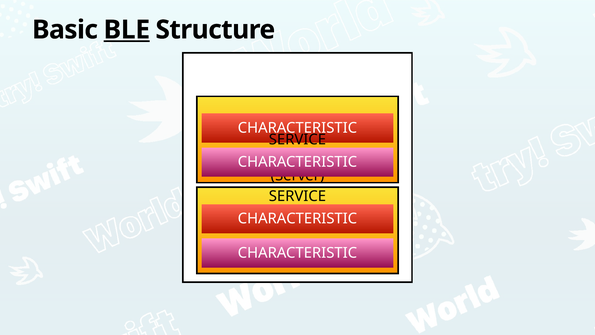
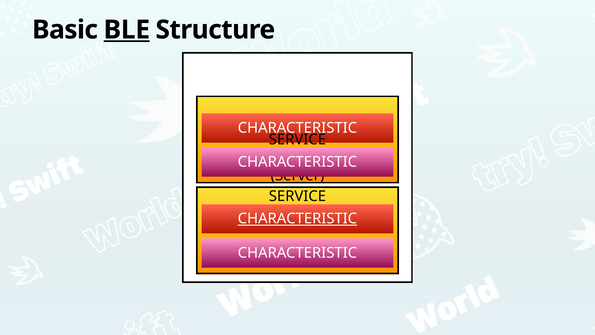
CHARACTERISTIC underline: none -> present (297, 219)
